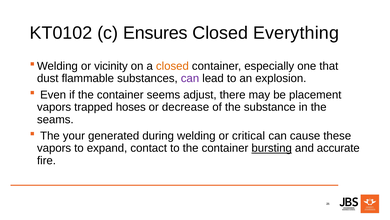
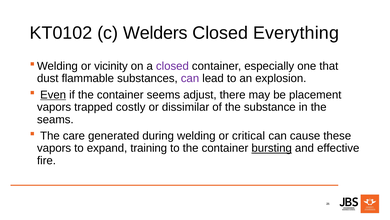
Ensures: Ensures -> Welders (155, 33)
closed colour: orange -> purple (172, 66)
Even underline: none -> present (53, 95)
hoses: hoses -> costly (131, 107)
decrease: decrease -> dissimilar (186, 107)
your: your -> care (74, 136)
contact: contact -> training (149, 148)
accurate: accurate -> effective (338, 148)
